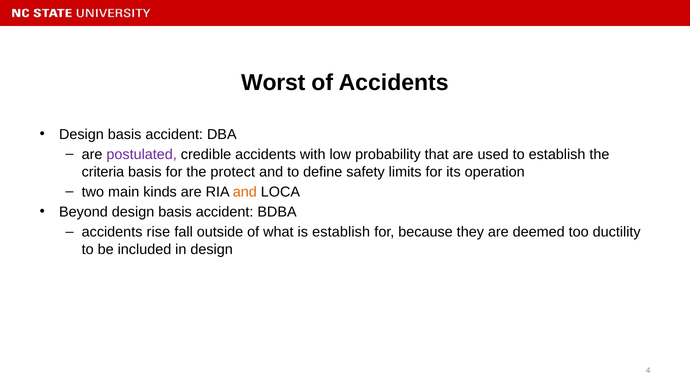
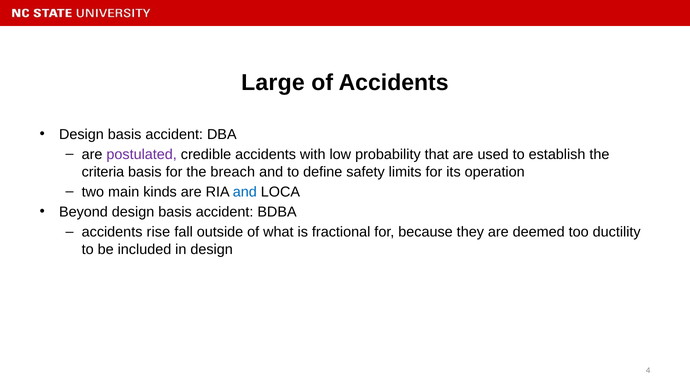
Worst: Worst -> Large (273, 83)
protect: protect -> breach (233, 172)
and colour: orange -> blue (245, 192)
is establish: establish -> fractional (341, 232)
